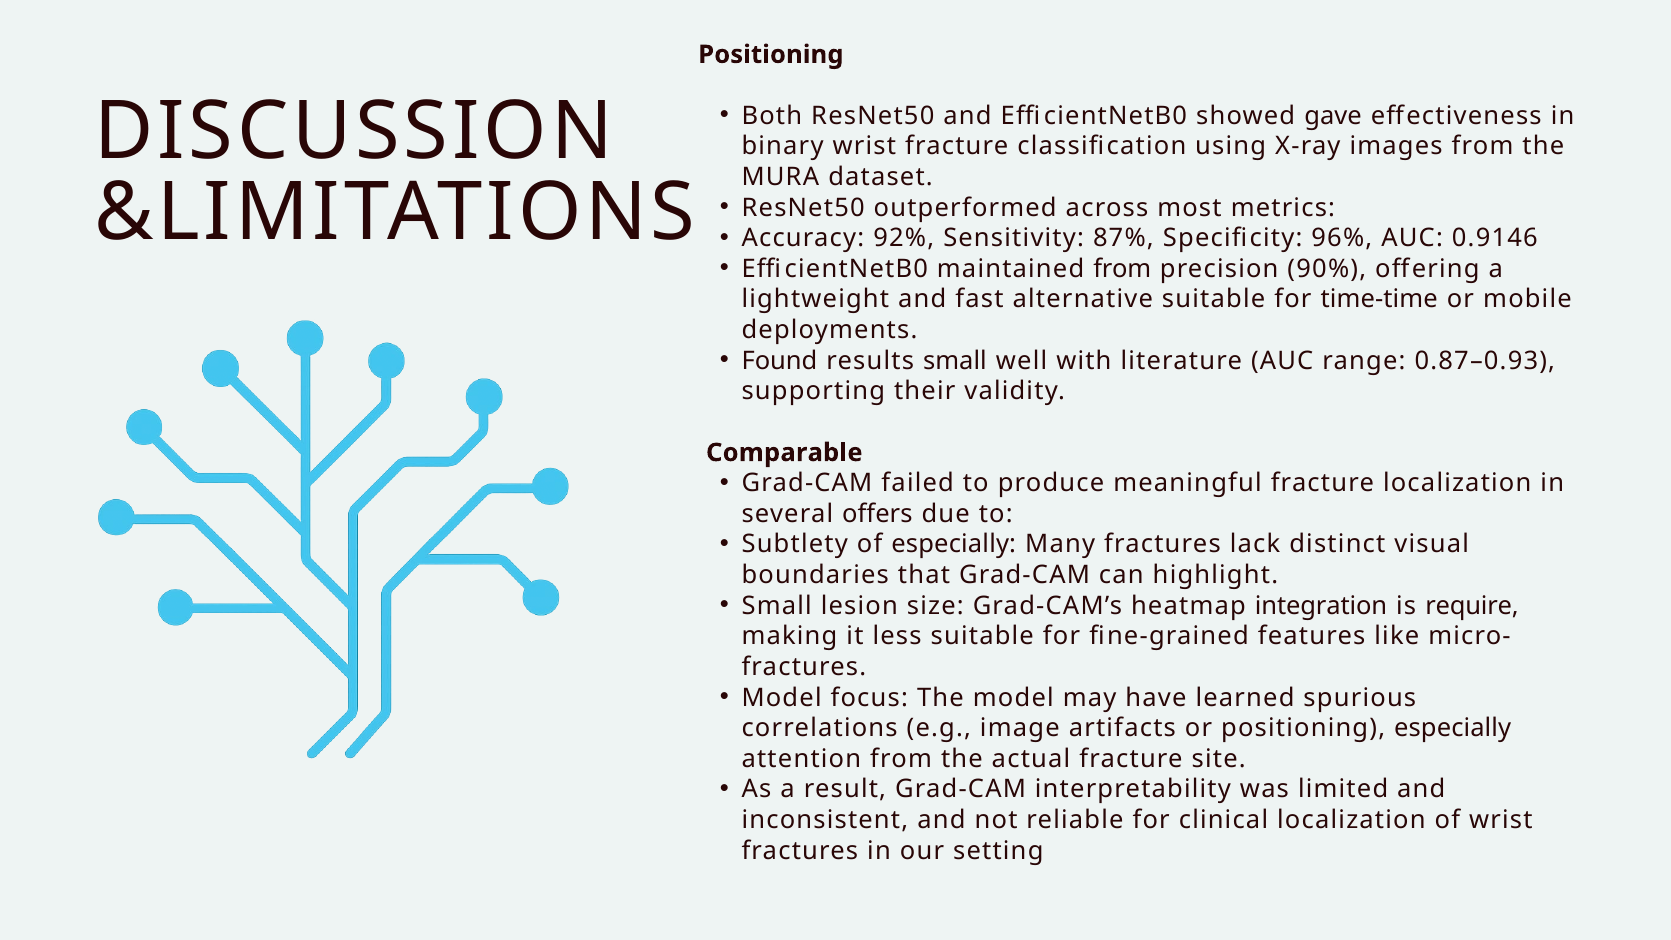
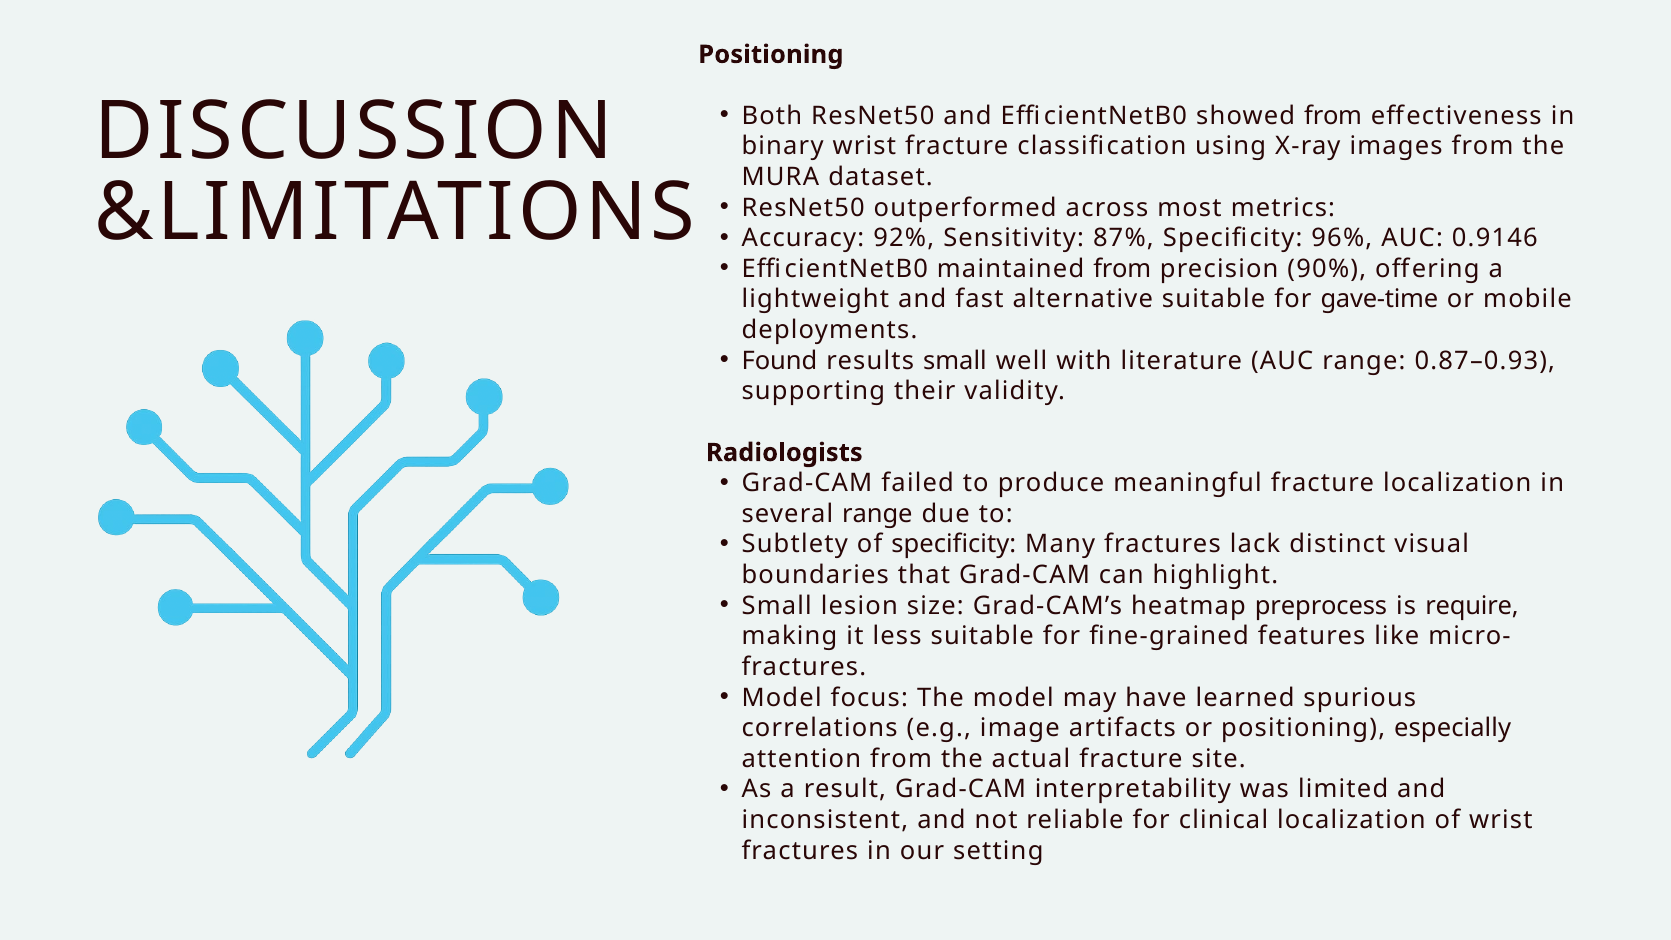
showed gave: gave -> from (1333, 116)
time-time: time-time -> gave-time (1379, 299)
Comparable: Comparable -> Radiologists (784, 453)
several offers: offers -> range (877, 514)
of especially: especially -> specificity (954, 544)
integration: integration -> preprocess (1321, 606)
